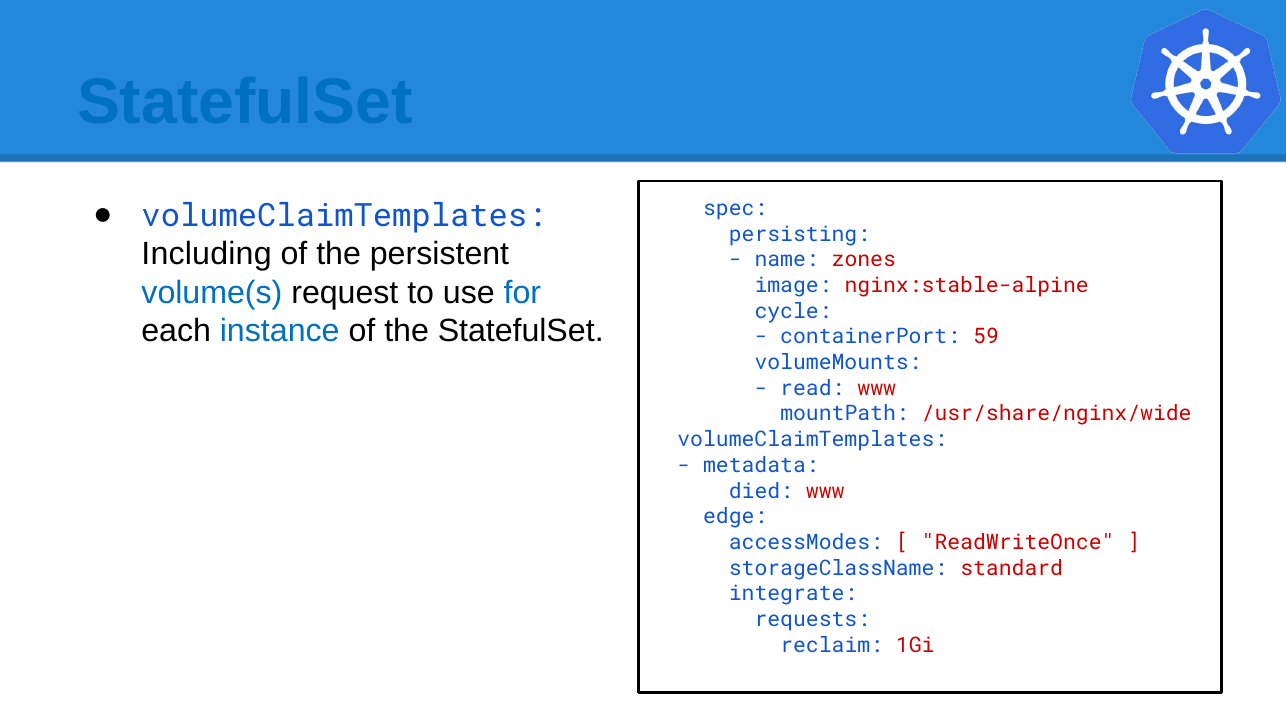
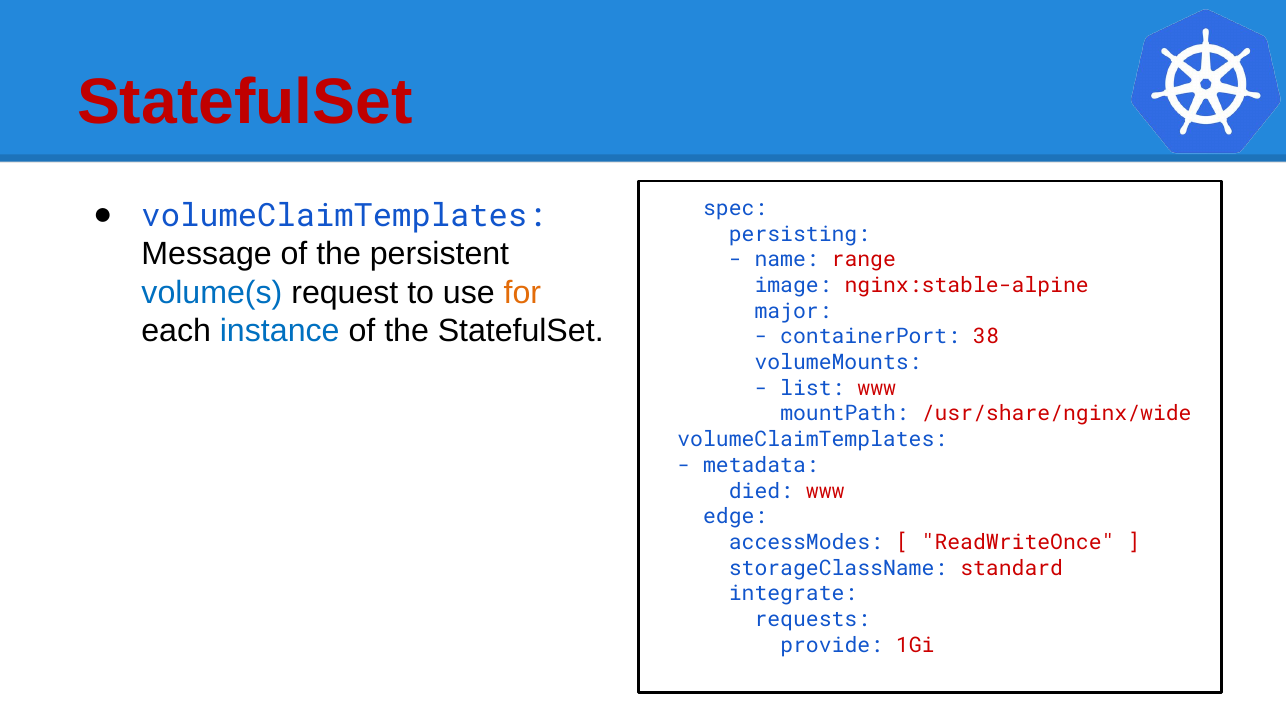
StatefulSet colour: blue -> red (245, 103)
Including: Including -> Message (207, 254)
zones: zones -> range (864, 260)
for colour: blue -> orange (522, 293)
cycle: cycle -> major (793, 311)
59: 59 -> 38 (986, 337)
read: read -> list (812, 388)
reclaim: reclaim -> provide (832, 646)
